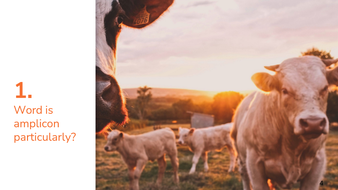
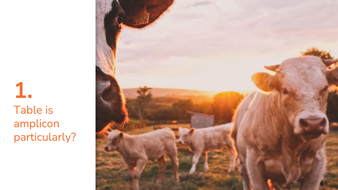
Word: Word -> Table (28, 110)
